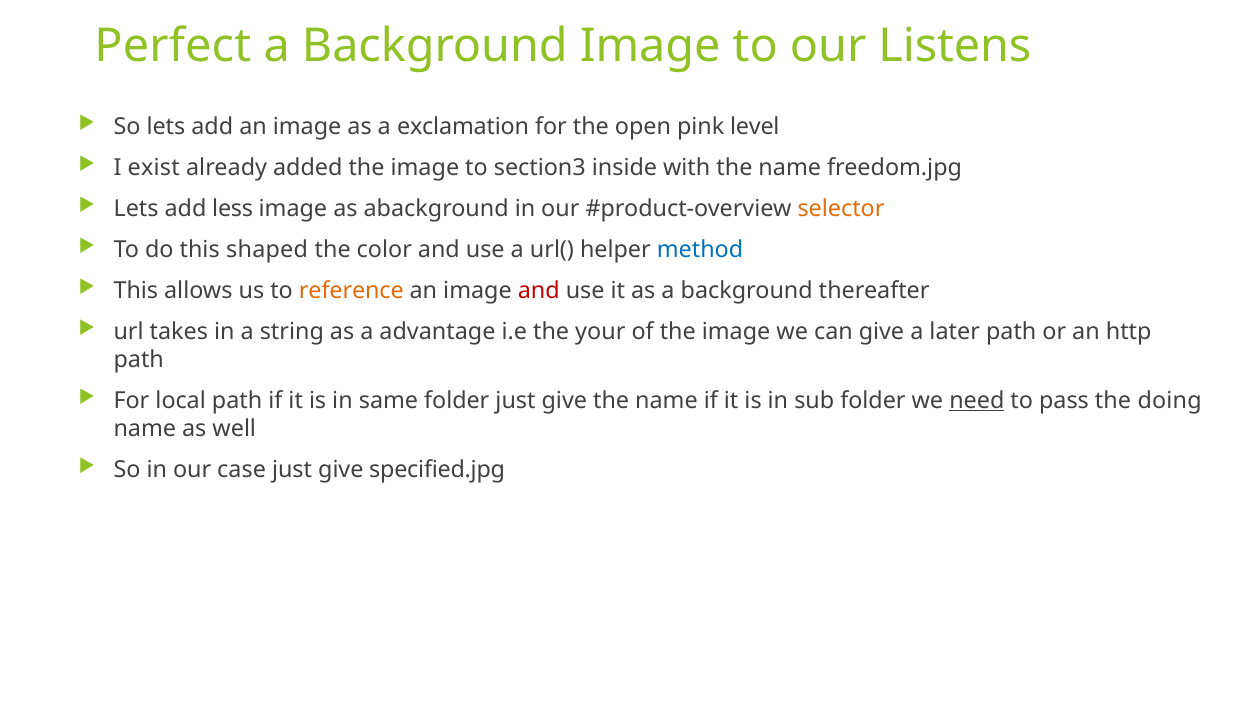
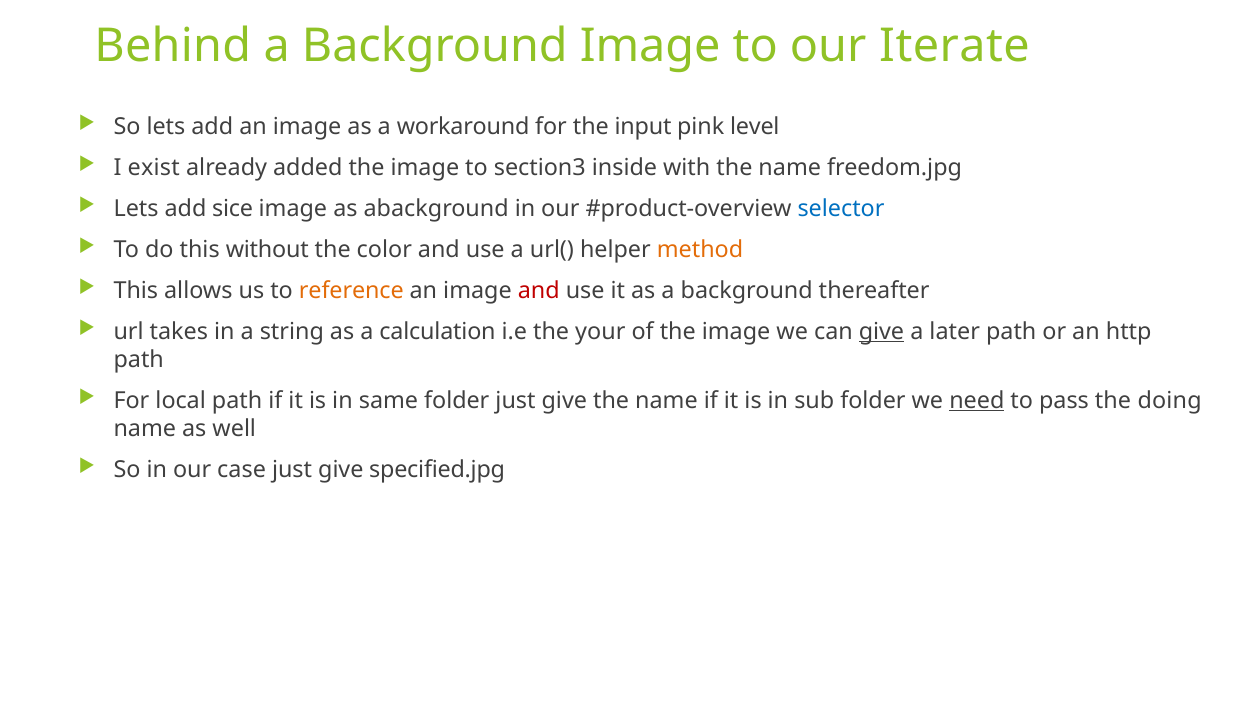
Perfect: Perfect -> Behind (173, 46)
Listens: Listens -> Iterate (955, 46)
exclamation: exclamation -> workaround (463, 127)
open: open -> input (643, 127)
less: less -> sice (233, 209)
selector colour: orange -> blue (841, 209)
shaped: shaped -> without (267, 250)
method colour: blue -> orange (700, 250)
advantage: advantage -> calculation (438, 332)
give underline: none -> present (881, 332)
